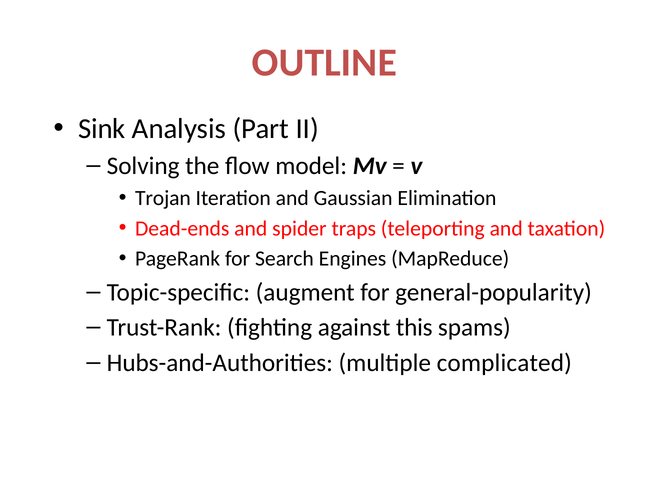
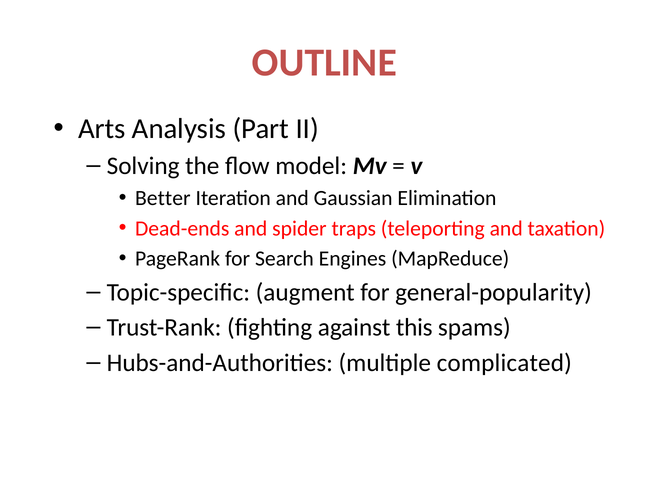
Sink: Sink -> Arts (102, 129)
Trojan: Trojan -> Better (163, 198)
